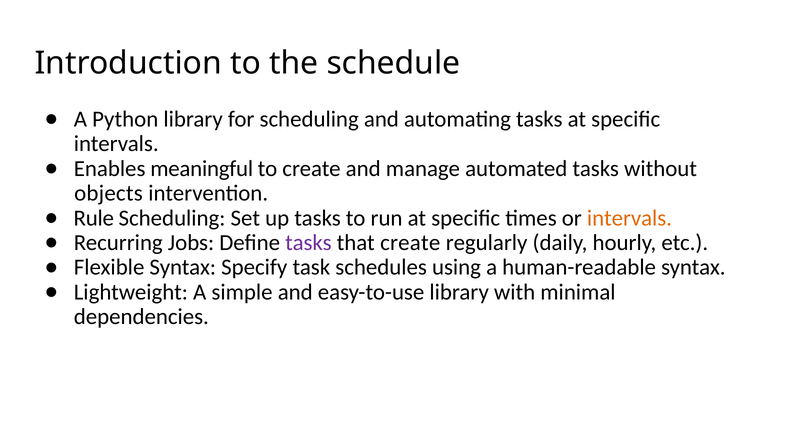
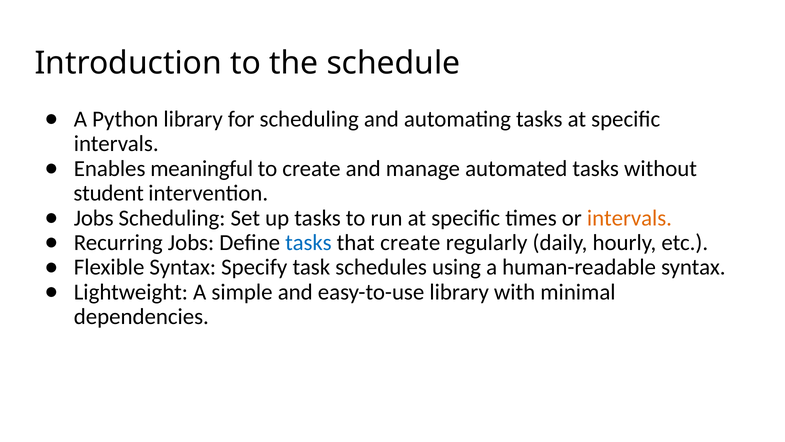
objects: objects -> student (109, 193)
Rule: Rule -> Jobs (94, 218)
tasks colour: purple -> blue (308, 242)
